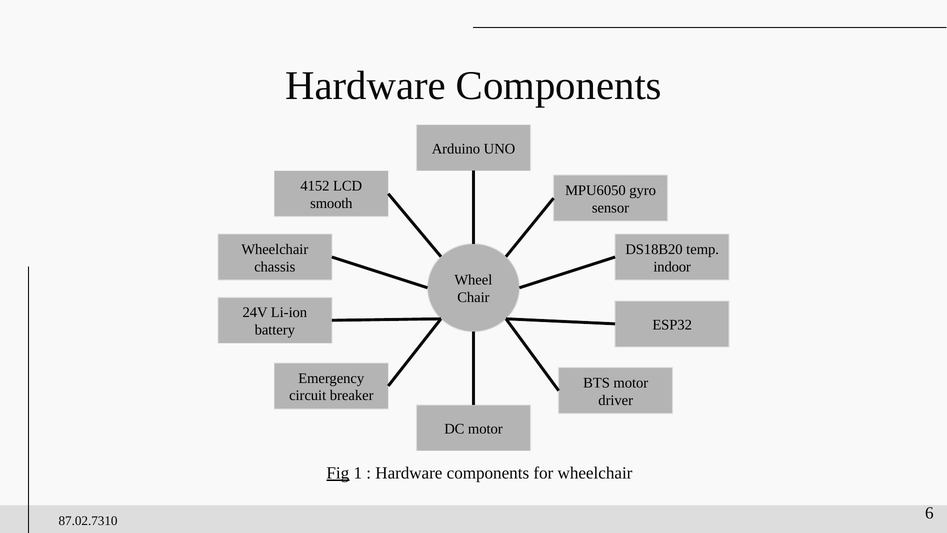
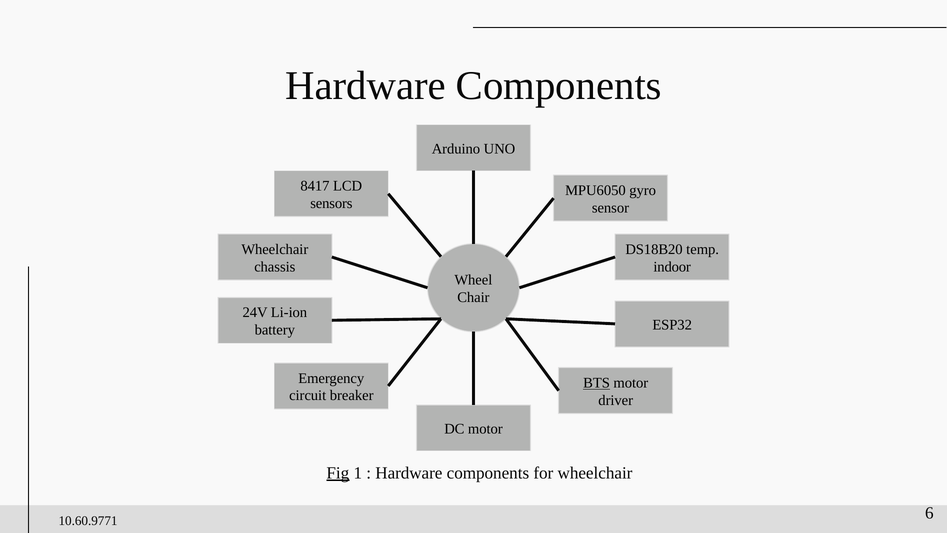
4152: 4152 -> 8417 (315, 186)
smooth: smooth -> sensors (331, 203)
BTS underline: none -> present (597, 383)
87.02.7310: 87.02.7310 -> 10.60.9771 (88, 521)
